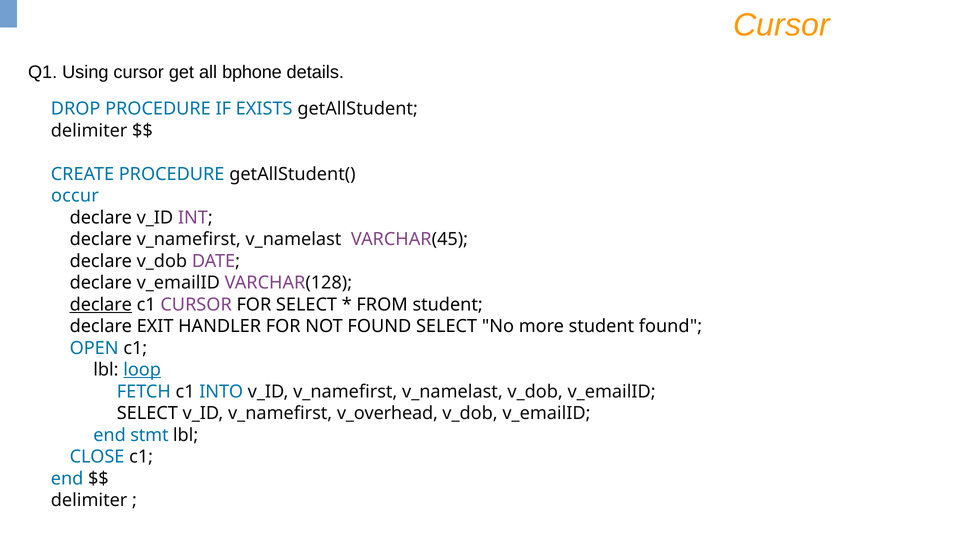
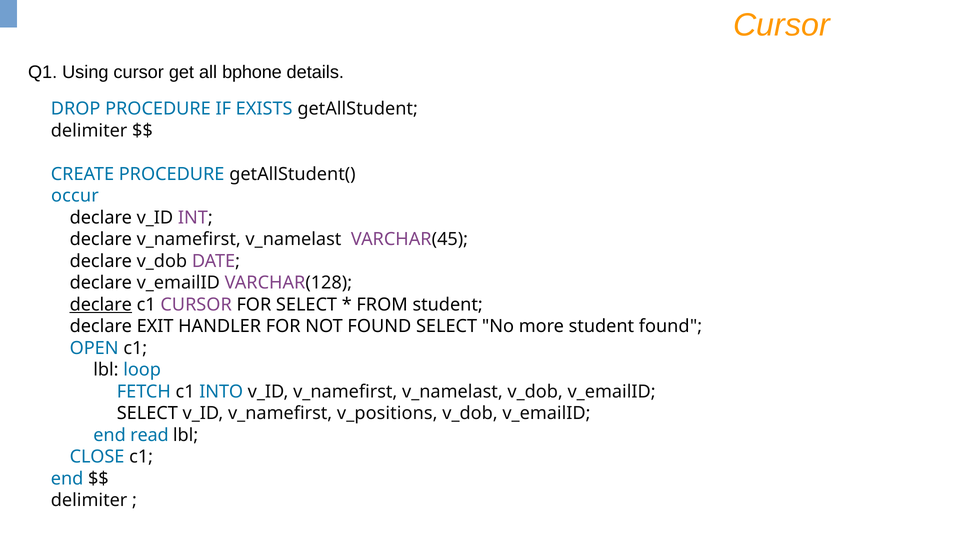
loop underline: present -> none (142, 370)
v_overhead: v_overhead -> v_positions (387, 413)
stmt: stmt -> read (149, 435)
